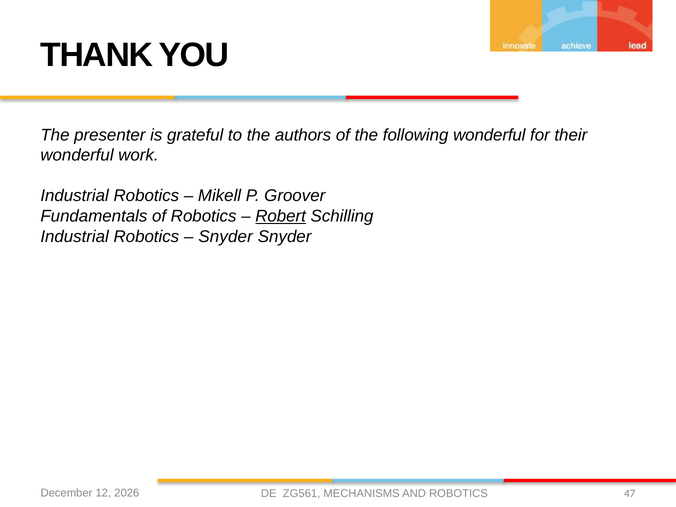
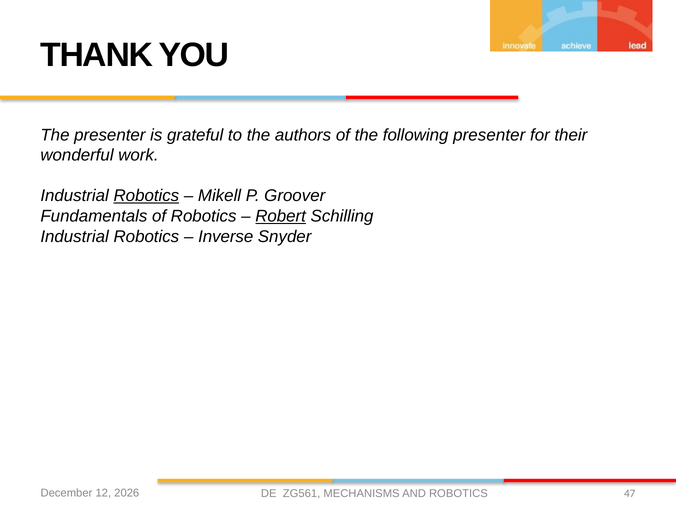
following wonderful: wonderful -> presenter (489, 135)
Robotics underline: none -> present (146, 196)
Snyder: Snyder -> Inverse (226, 236)
